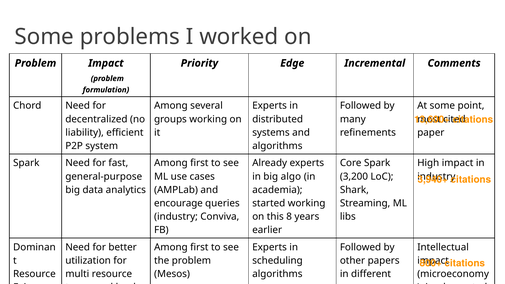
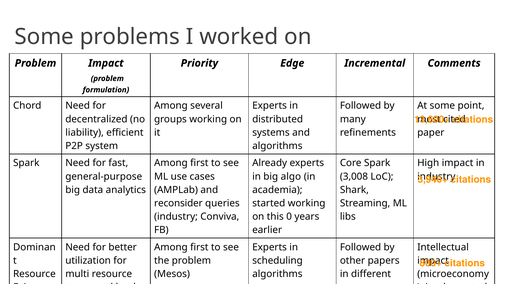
3,200: 3,200 -> 3,008 (354, 176)
encourage: encourage -> reconsider (178, 203)
8: 8 -> 0 (289, 217)
